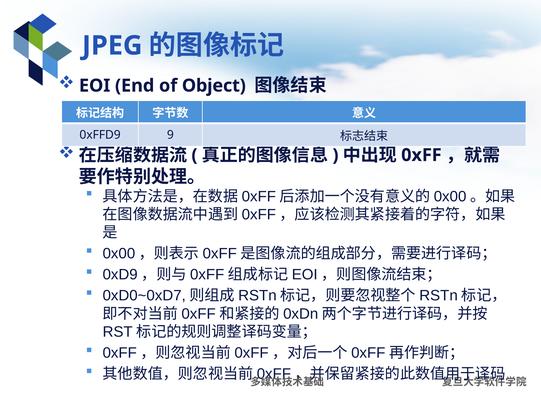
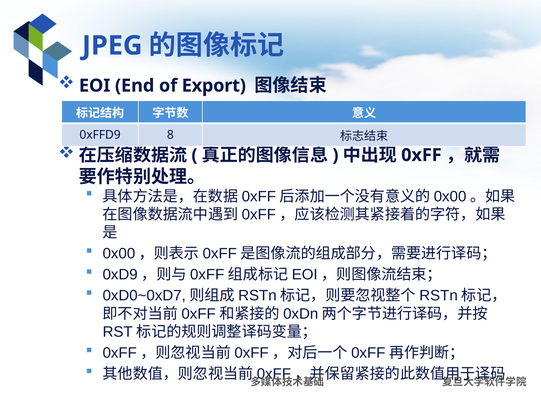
Object: Object -> Export (214, 86)
9: 9 -> 8 (170, 135)
